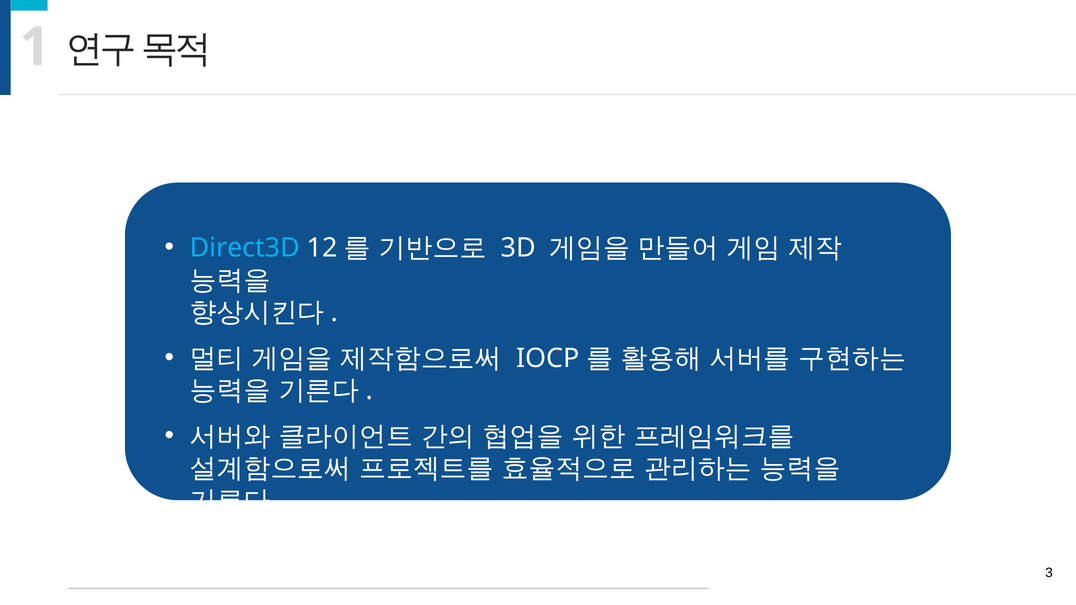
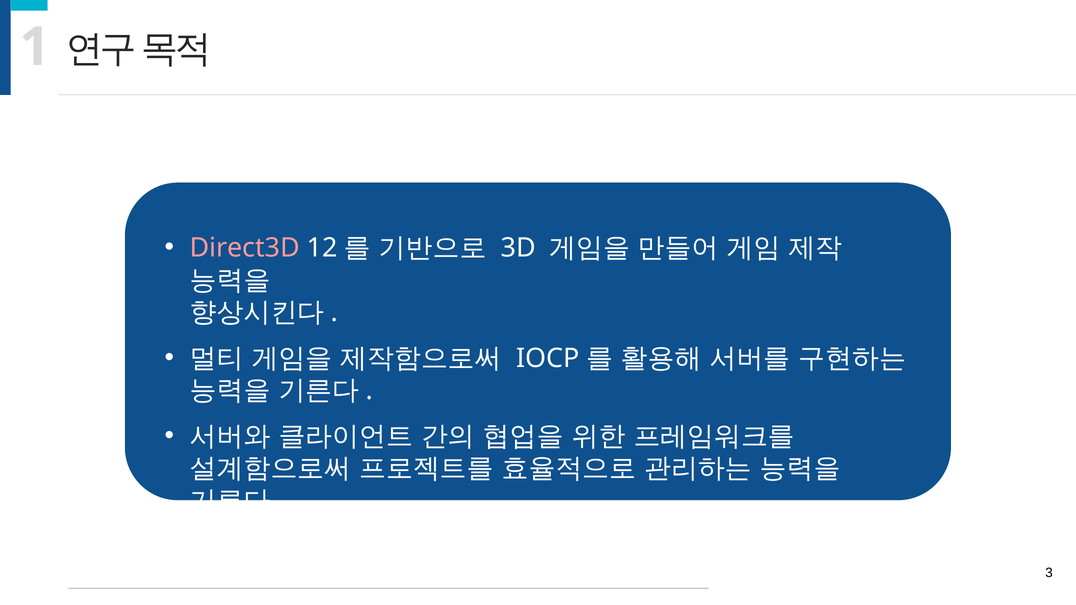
Direct3D colour: light blue -> pink (245, 248)
